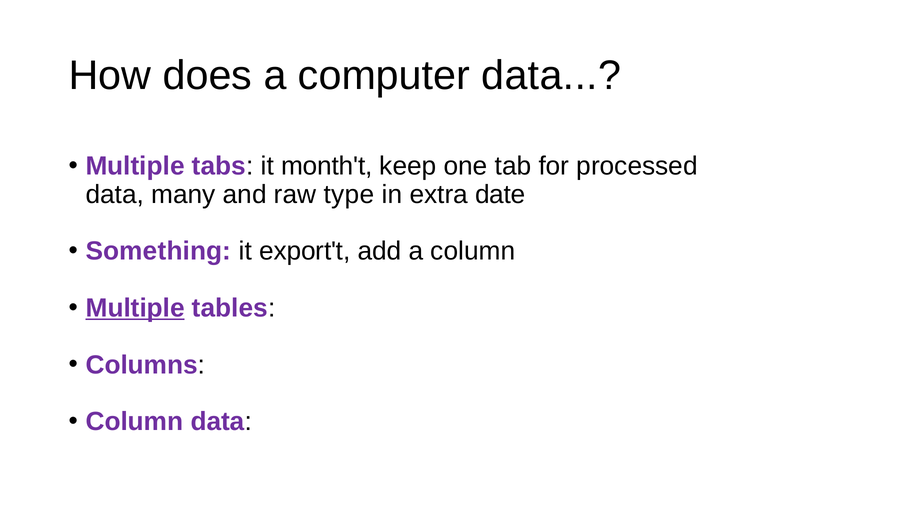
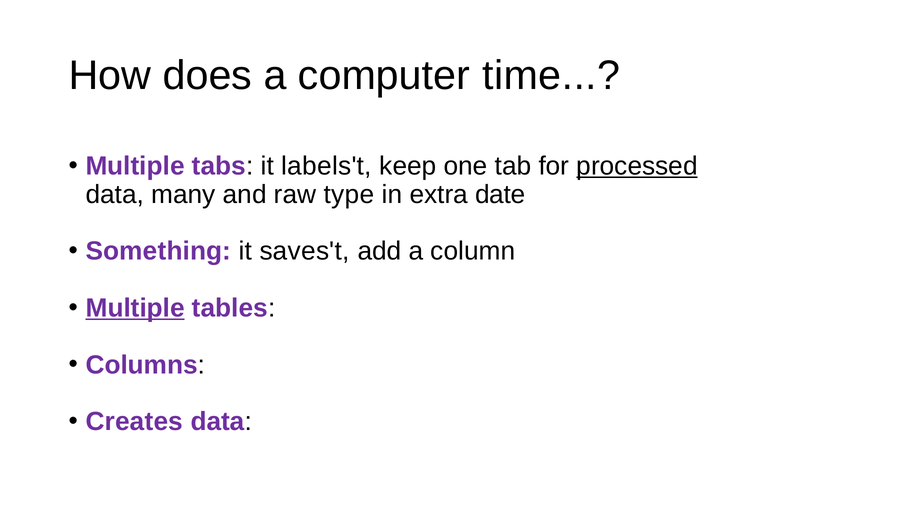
computer data: data -> time (551, 76)
month't: month't -> labels't (327, 166)
processed underline: none -> present (637, 166)
export't: export't -> saves't (305, 251)
Column: Column -> Creates (134, 421)
